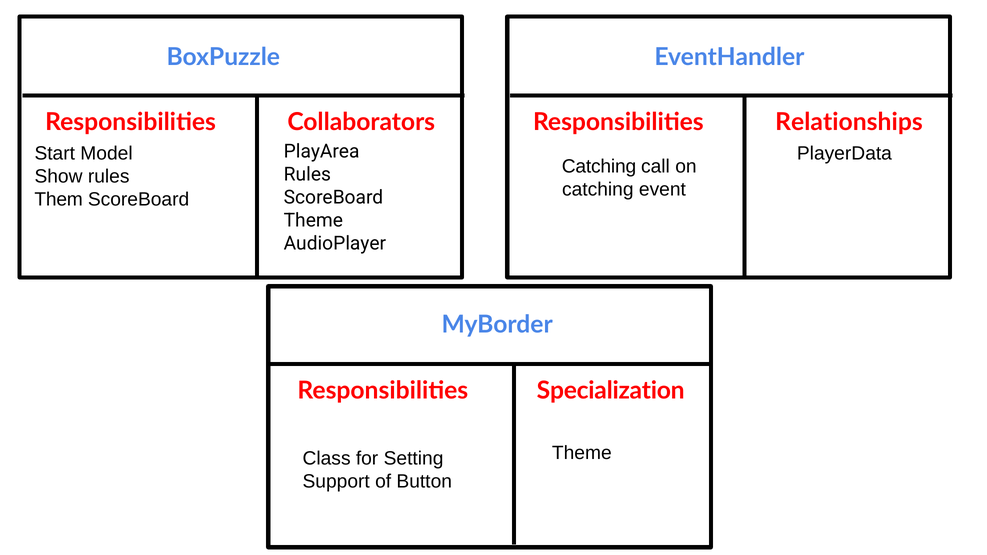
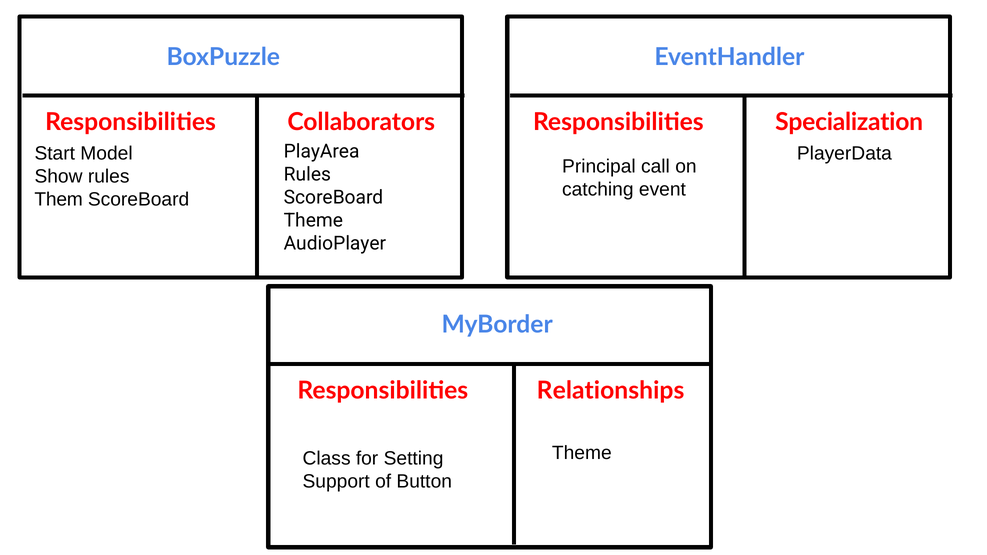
Relationships: Relationships -> Specialization (849, 122)
Catching: Catching -> Principal (599, 166)
Specialization: Specialization -> Relationships (611, 391)
